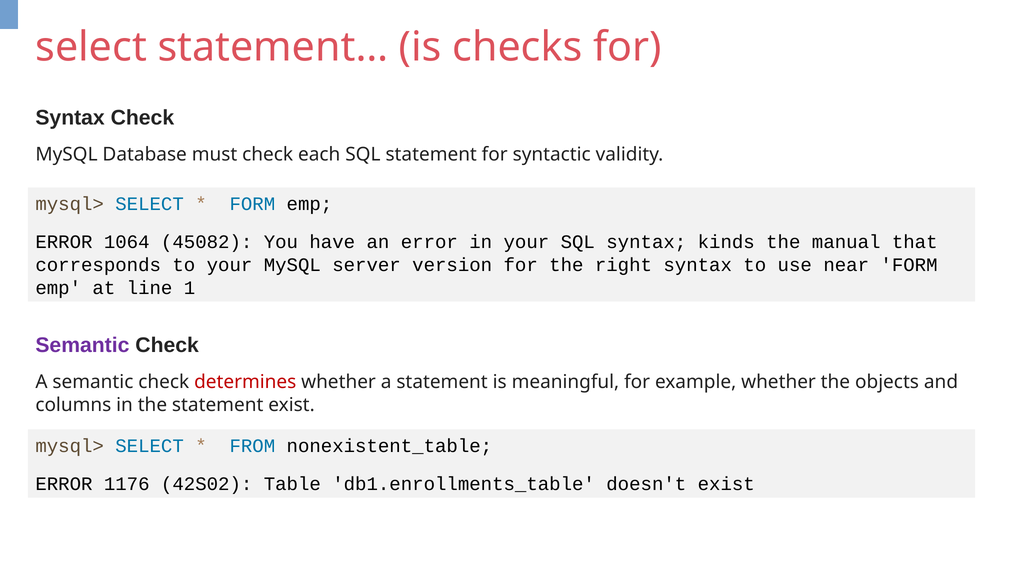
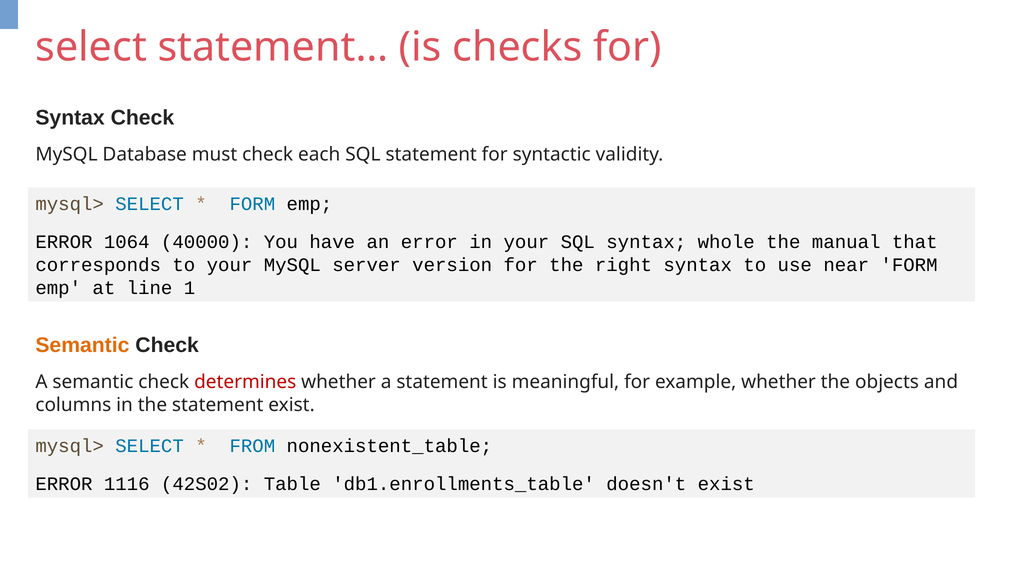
45082: 45082 -> 40000 (207, 242)
kinds: kinds -> whole (726, 242)
Semantic colour: purple -> orange (82, 345)
1176: 1176 -> 1116 (127, 484)
